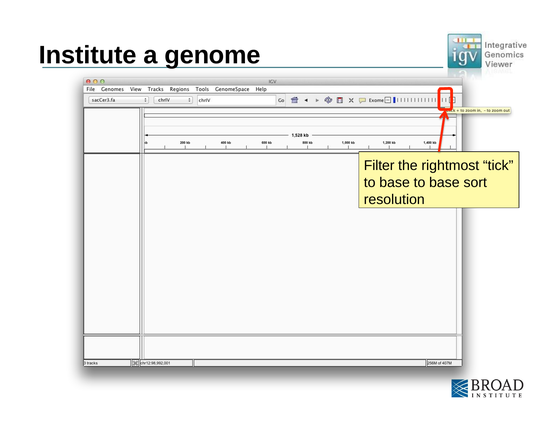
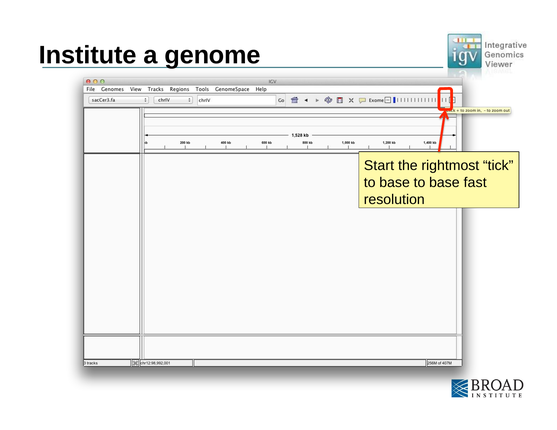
Filter: Filter -> Start (379, 166)
sort: sort -> fast (475, 183)
